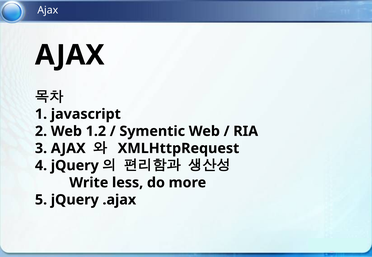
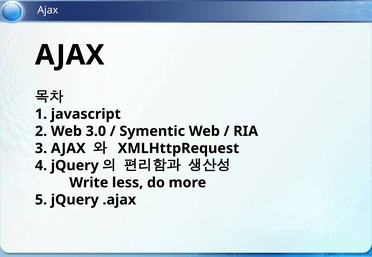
1.2: 1.2 -> 3.0 (96, 131)
